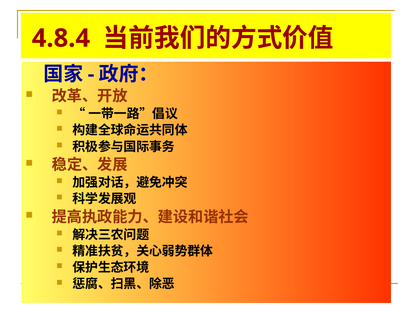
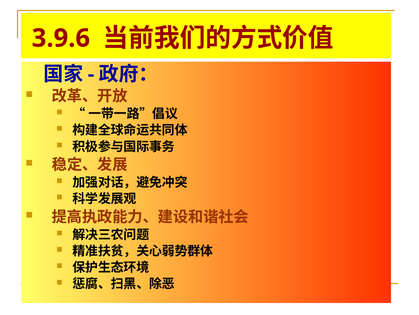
4.8.4: 4.8.4 -> 3.9.6 (61, 38)
